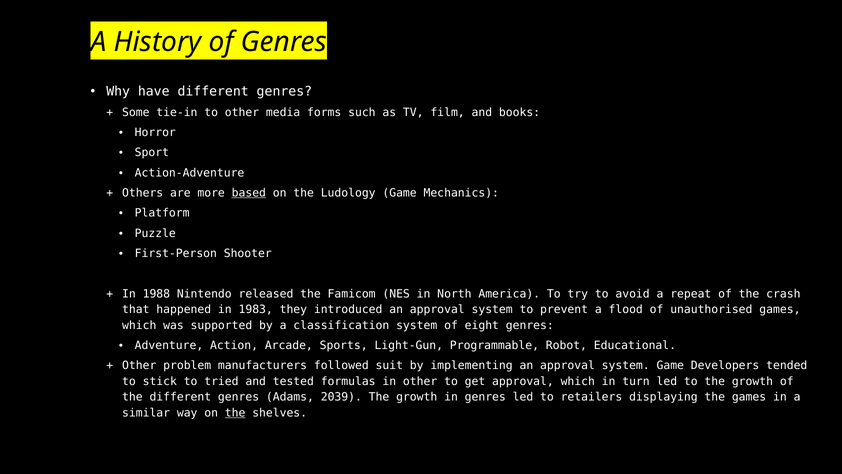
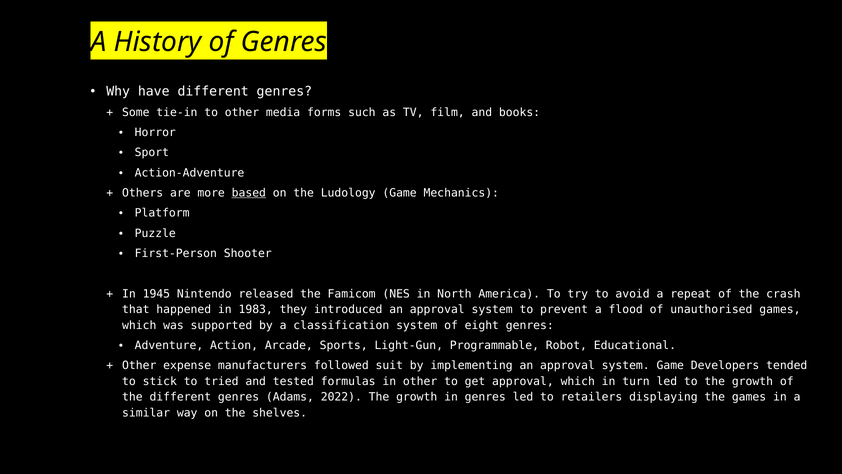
1988: 1988 -> 1945 (156, 294)
problem: problem -> expense (187, 365)
2039: 2039 -> 2022 (341, 397)
the underline: present -> none (235, 413)
